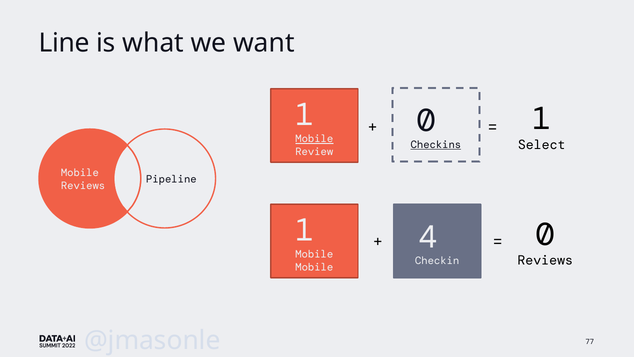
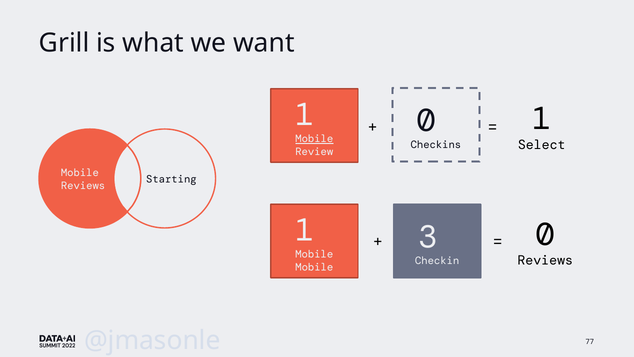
Line: Line -> Grill (64, 43)
Checkins underline: present -> none (436, 145)
Pipeline: Pipeline -> Starting (171, 179)
4: 4 -> 3 (428, 237)
